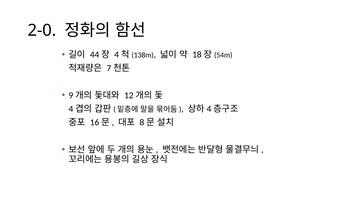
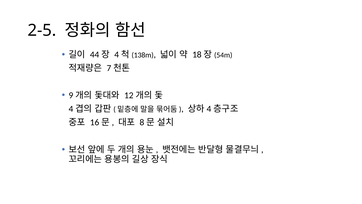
2-0: 2-0 -> 2-5 (42, 30)
